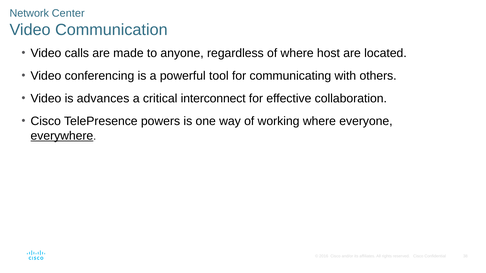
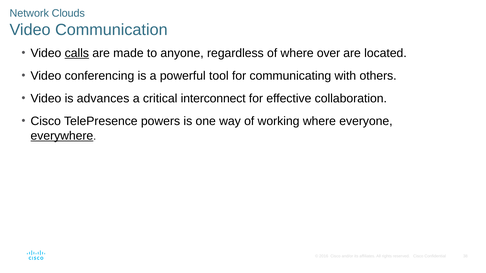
Center: Center -> Clouds (68, 13)
calls underline: none -> present (77, 53)
host: host -> over (329, 53)
